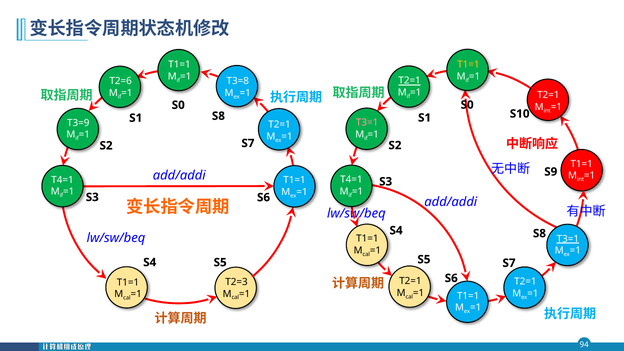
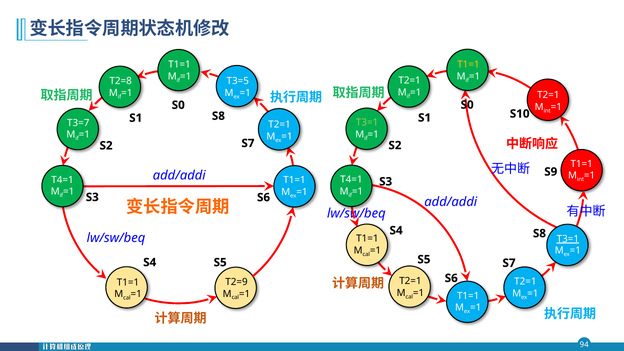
T2=1 underline: present -> none (410, 81)
T2=6: T2=6 -> T2=8 (121, 81)
T3=8: T3=8 -> T3=5 (238, 81)
T3=1 colour: pink -> light green (367, 123)
T3=9: T3=9 -> T3=7 (78, 123)
T2=3: T2=3 -> T2=9 (236, 282)
